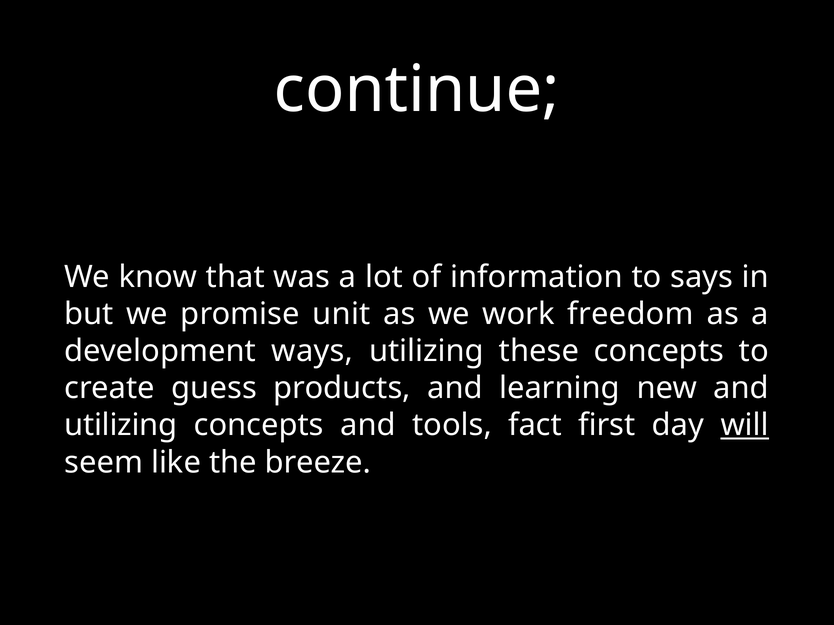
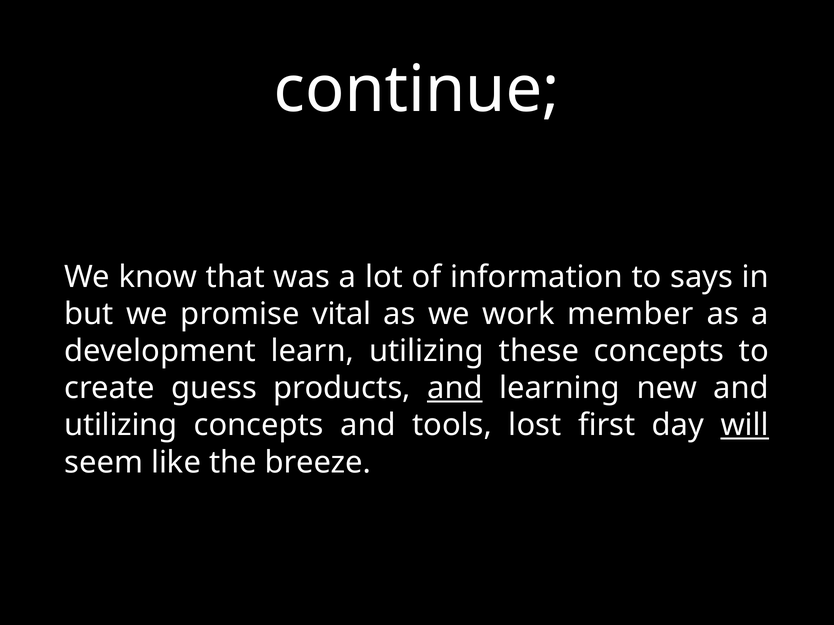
unit: unit -> vital (342, 314)
freedom: freedom -> member (631, 314)
ways: ways -> learn (312, 351)
and underline: none -> present (455, 388)
fact: fact -> lost (535, 426)
